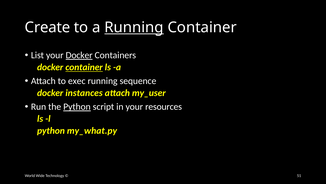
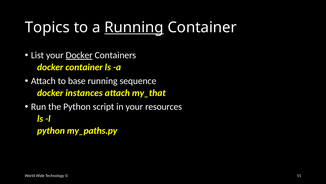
Create: Create -> Topics (47, 27)
container underline: present -> none (84, 67)
exec: exec -> base (77, 81)
my_user: my_user -> my_that (149, 93)
Python underline: present -> none (77, 106)
my_what.py: my_what.py -> my_paths.py (92, 130)
